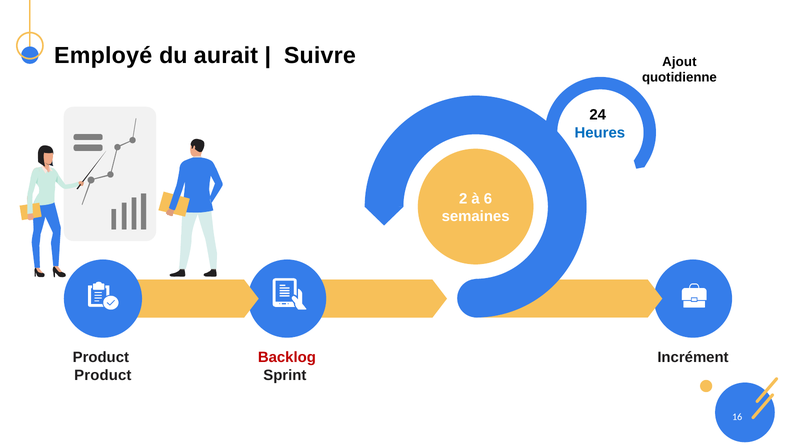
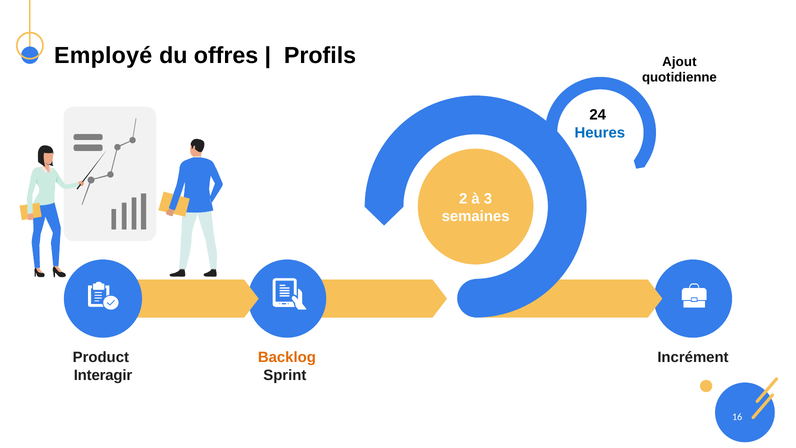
aurait: aurait -> offres (226, 56)
Suivre: Suivre -> Profils (320, 56)
6: 6 -> 3 (488, 199)
Backlog colour: red -> orange (287, 357)
Product: Product -> Interagir (103, 375)
